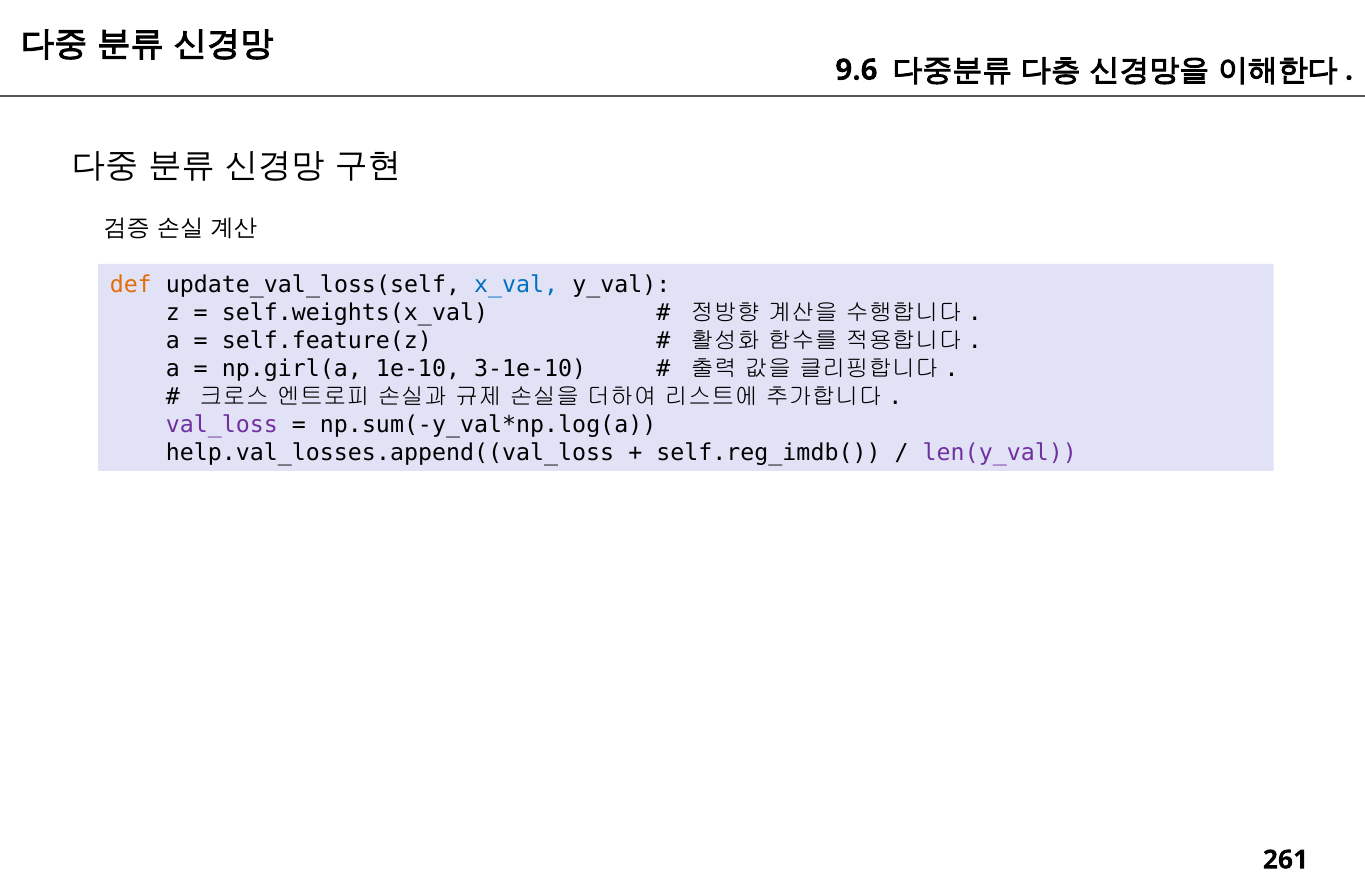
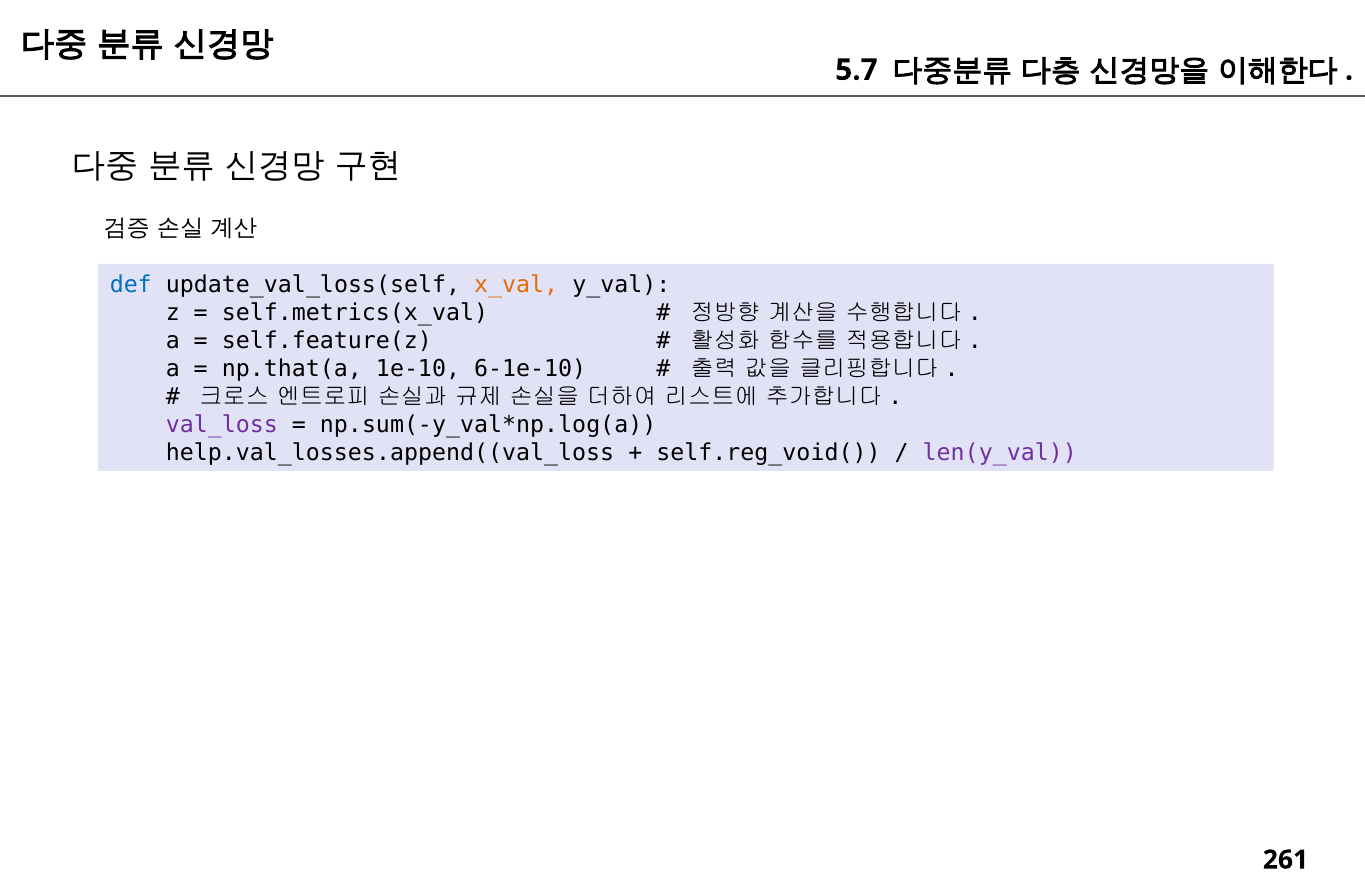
9.6: 9.6 -> 5.7 (856, 70)
def colour: orange -> blue (131, 285)
x_val colour: blue -> orange (516, 285)
self.weights(x_val: self.weights(x_val -> self.metrics(x_val (355, 313)
np.girl(a: np.girl(a -> np.that(a (292, 369)
3-1e-10: 3-1e-10 -> 6-1e-10 (530, 369)
self.reg_imdb(: self.reg_imdb( -> self.reg_void( (768, 453)
